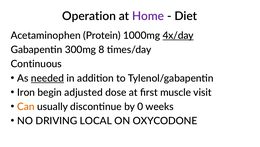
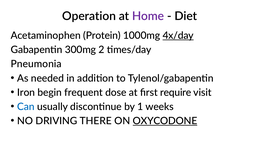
8: 8 -> 2 (102, 50)
Continuous: Continuous -> Pneumonia (36, 64)
needed underline: present -> none (47, 78)
adjusted: adjusted -> frequent (84, 92)
muscle: muscle -> require (176, 92)
Can colour: orange -> blue (26, 106)
0: 0 -> 1 (140, 106)
LOCAL: LOCAL -> THERE (96, 120)
OXYCODONE underline: none -> present (165, 120)
